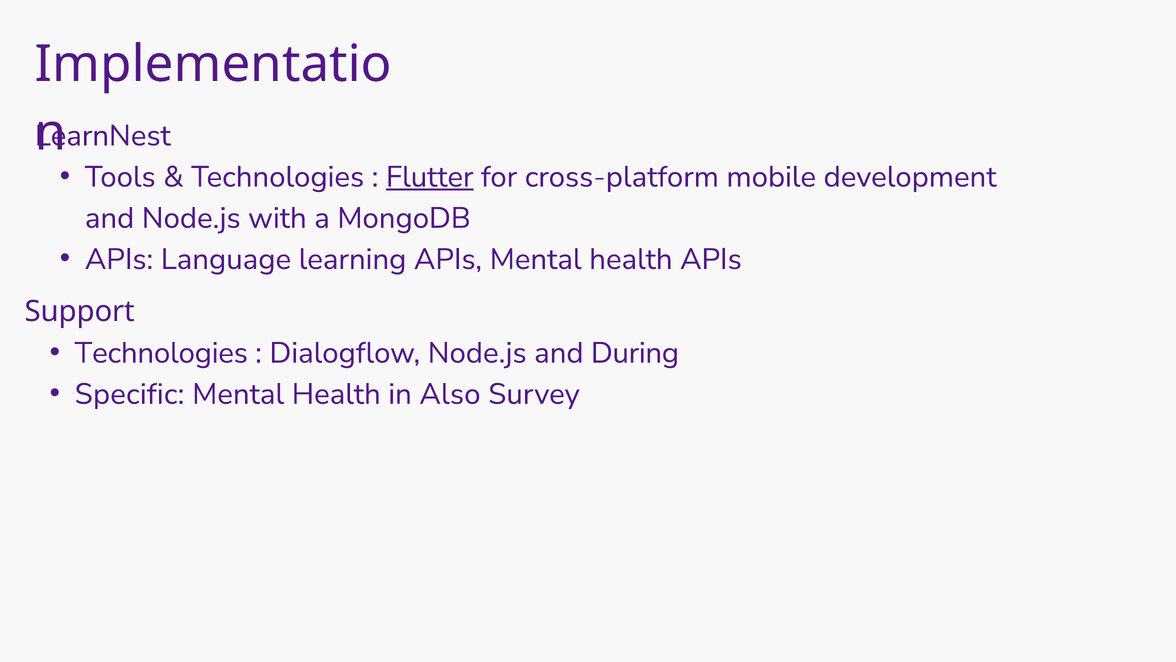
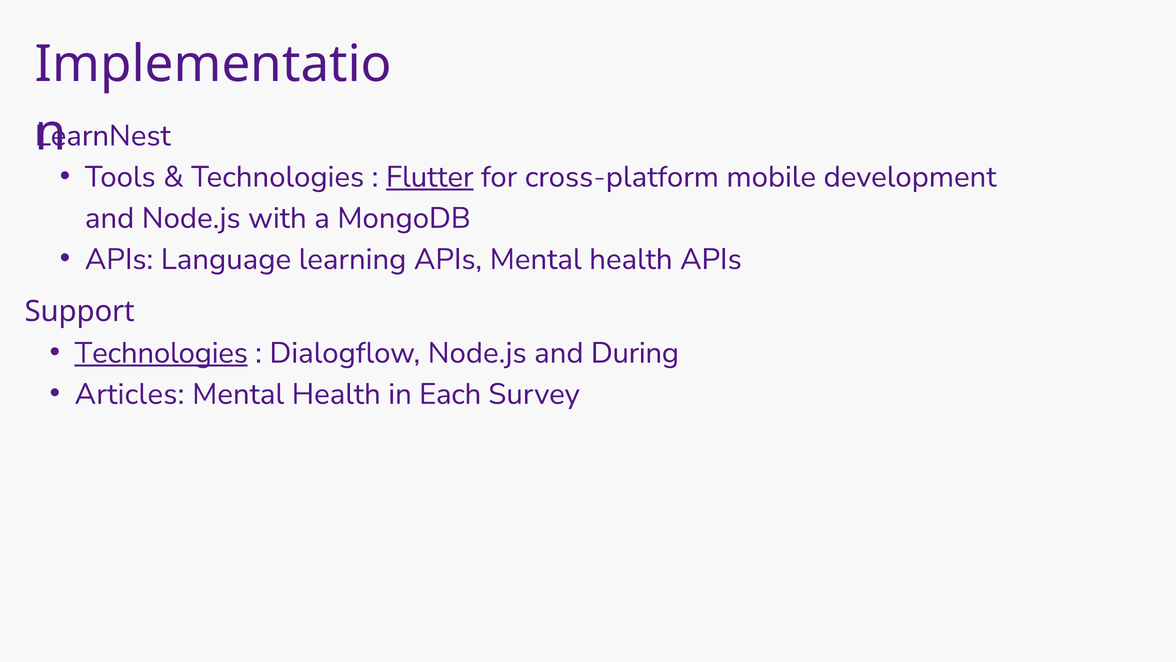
Technologies underline: none -> present (161, 353)
Specific: Specific -> Articles (129, 394)
Also: Also -> Each (450, 394)
